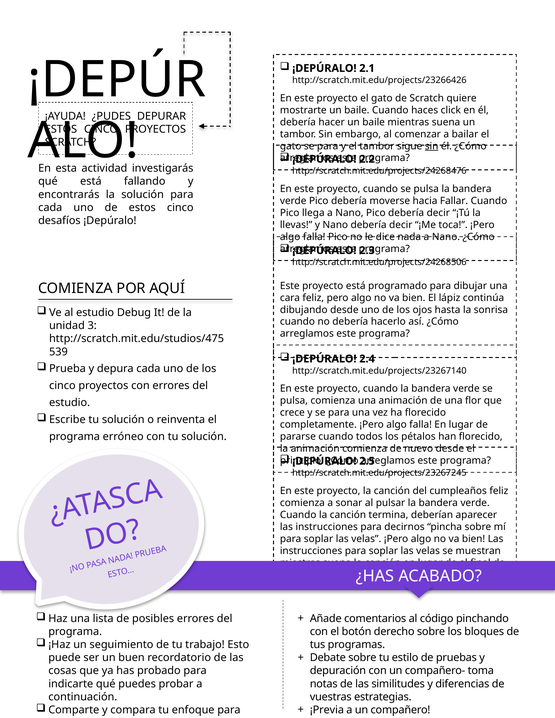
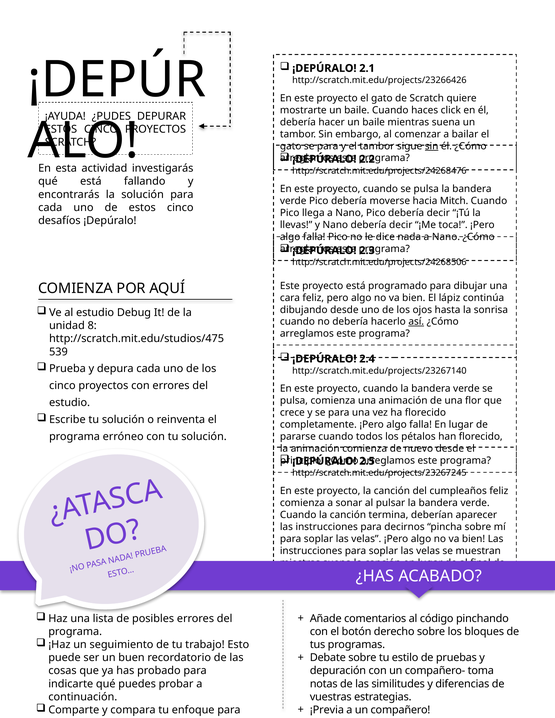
Fallar: Fallar -> Mitch (454, 201)
así underline: none -> present (416, 322)
3: 3 -> 8 (92, 326)
